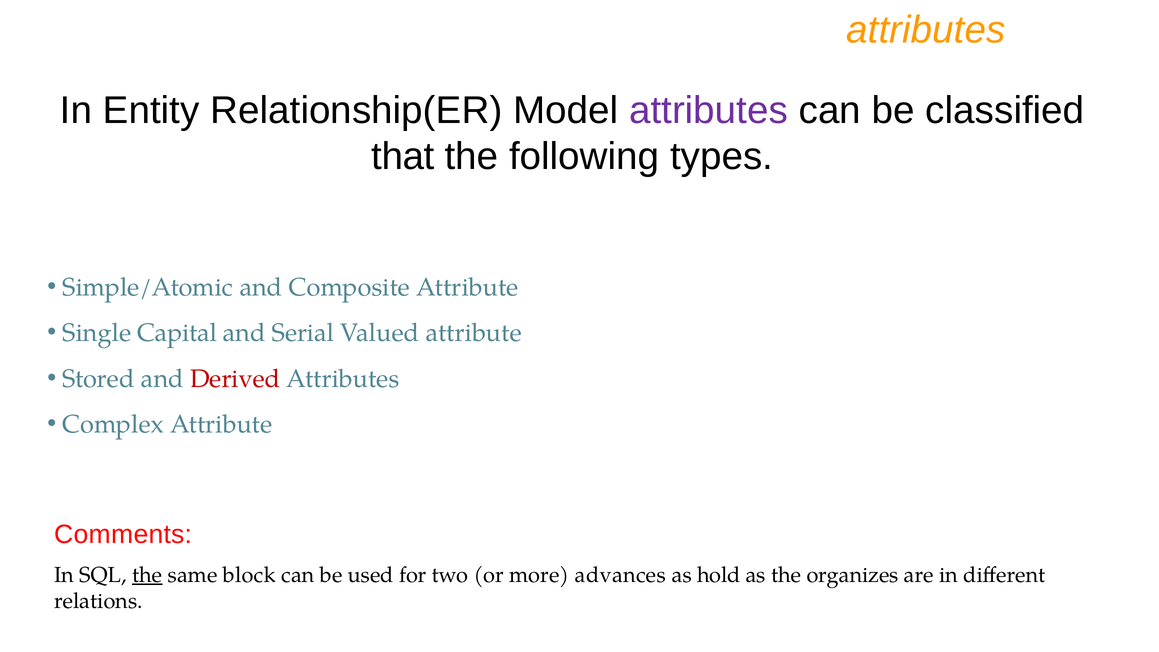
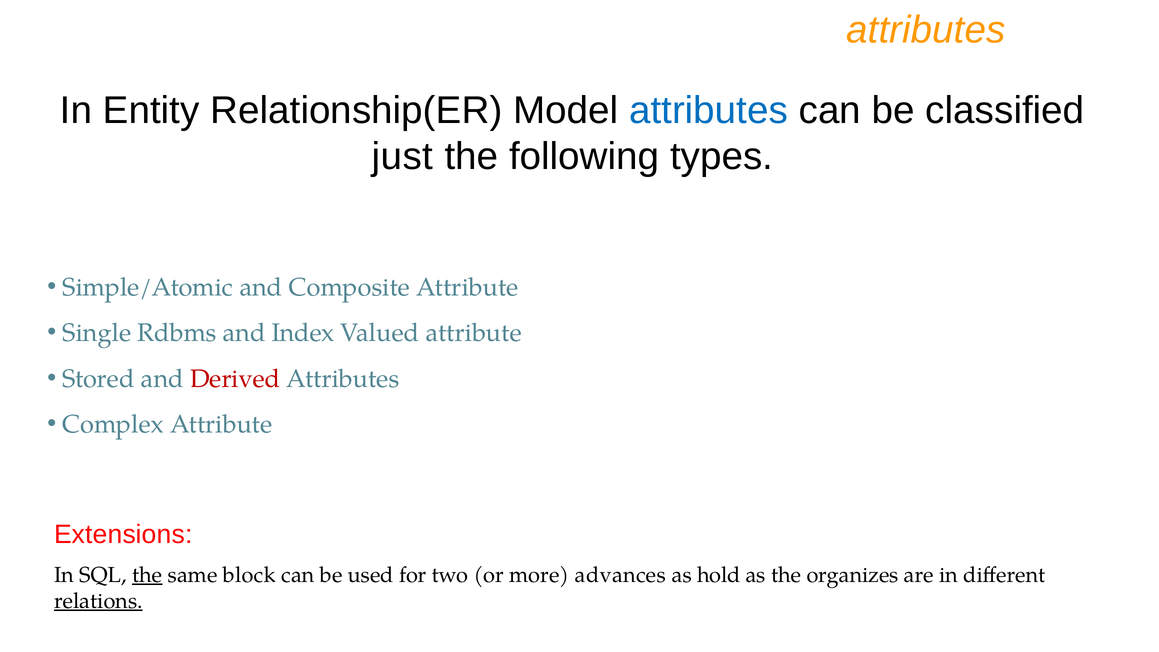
attributes colour: purple -> blue (709, 110)
that: that -> just (403, 157)
Capital: Capital -> Rdbms (177, 333)
Serial: Serial -> Index (303, 333)
Comments: Comments -> Extensions (123, 535)
relations underline: none -> present (98, 601)
